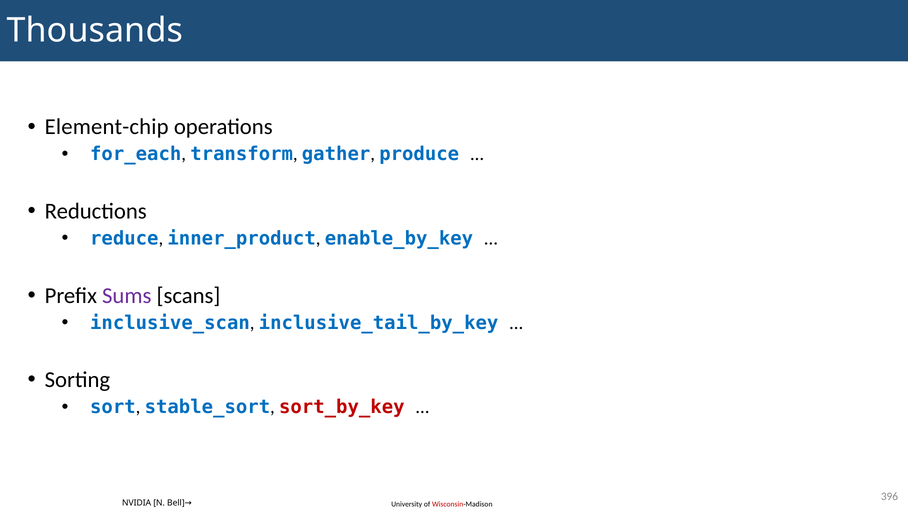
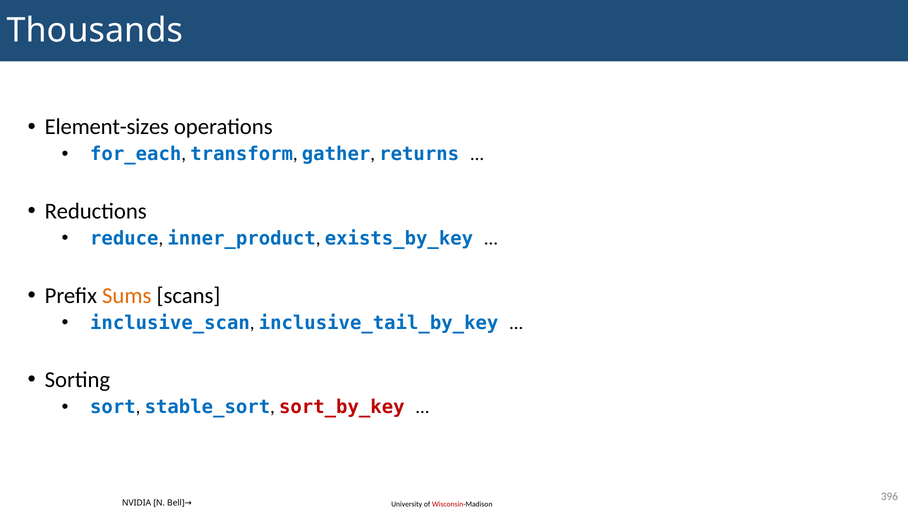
Element-chip: Element-chip -> Element-sizes (107, 127)
produce: produce -> returns (419, 154)
enable_by_key: enable_by_key -> exists_by_key (399, 238)
Sums colour: purple -> orange (127, 295)
